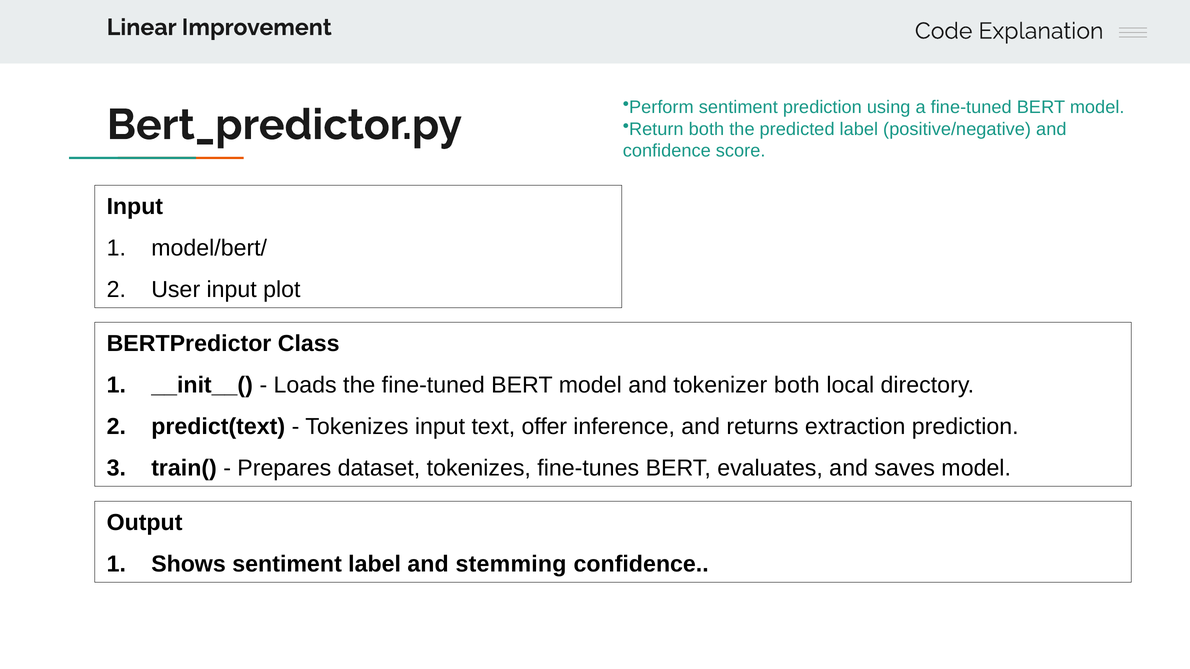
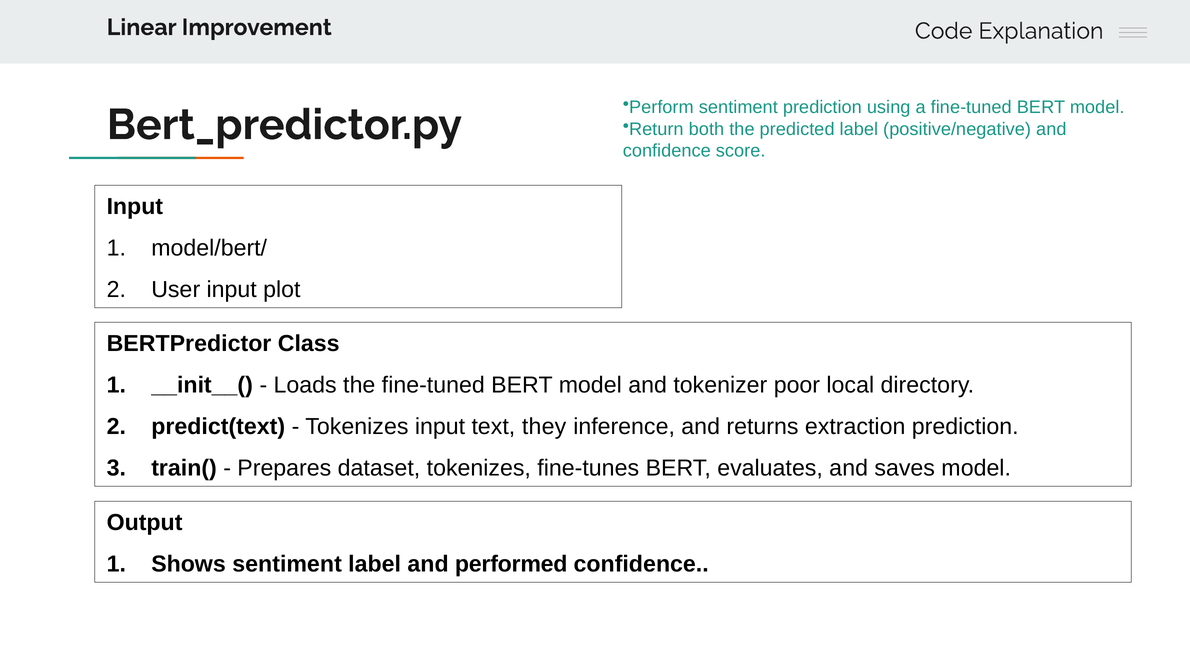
tokenizer both: both -> poor (797, 385)
offer: offer -> they (544, 427)
stemming: stemming -> performed (511, 565)
